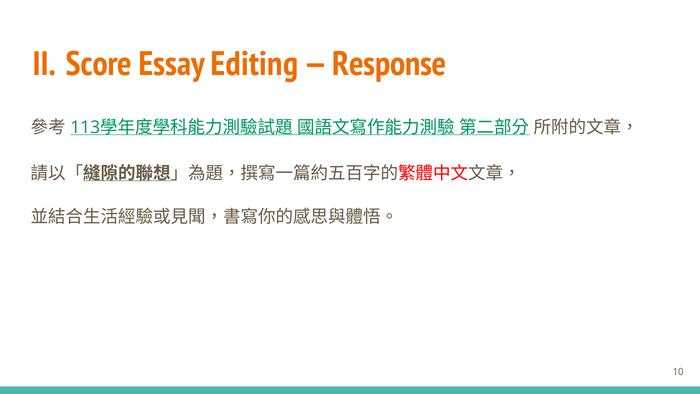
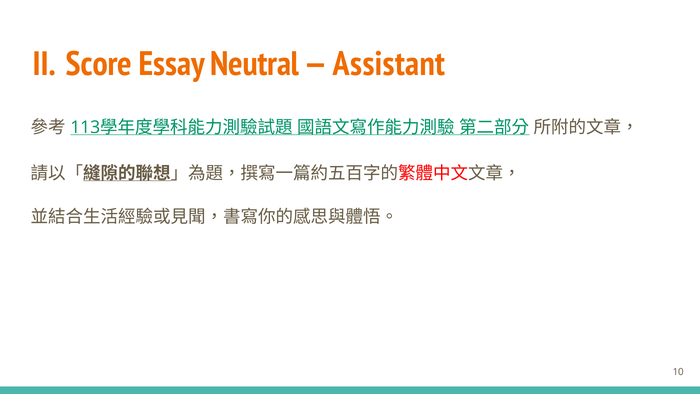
Editing: Editing -> Neutral (255, 64)
Response: Response -> Assistant (389, 64)
